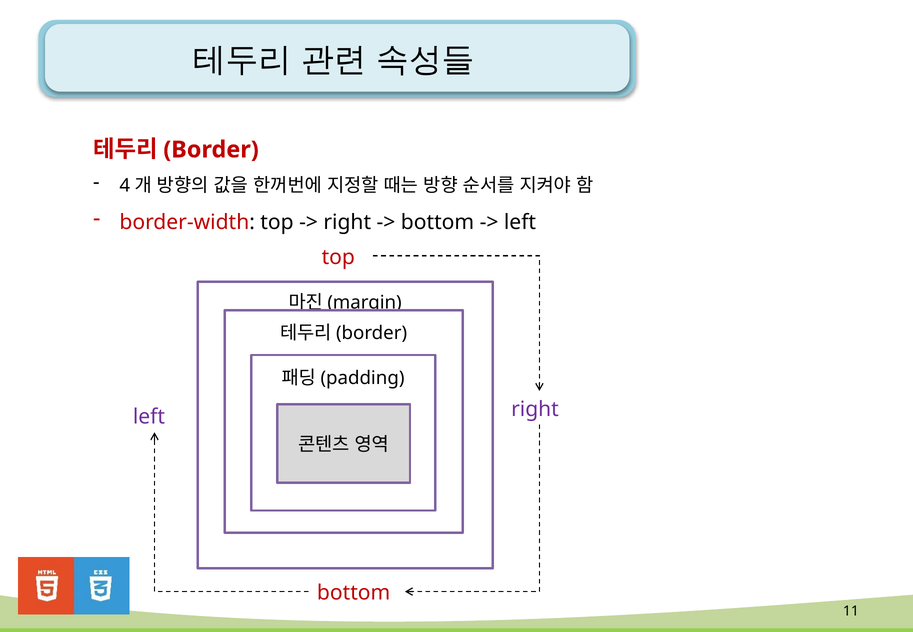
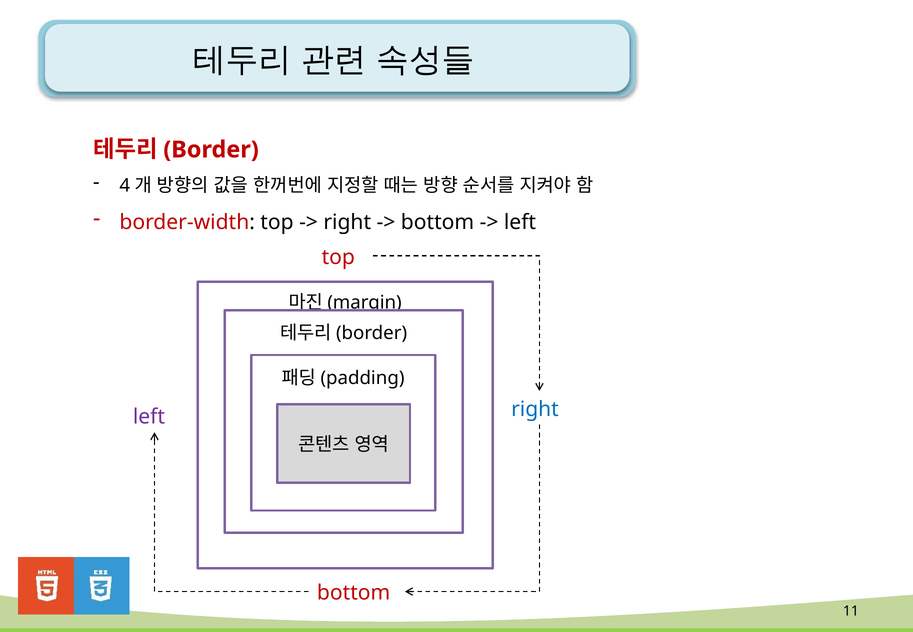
right colour: purple -> blue (535, 409)
